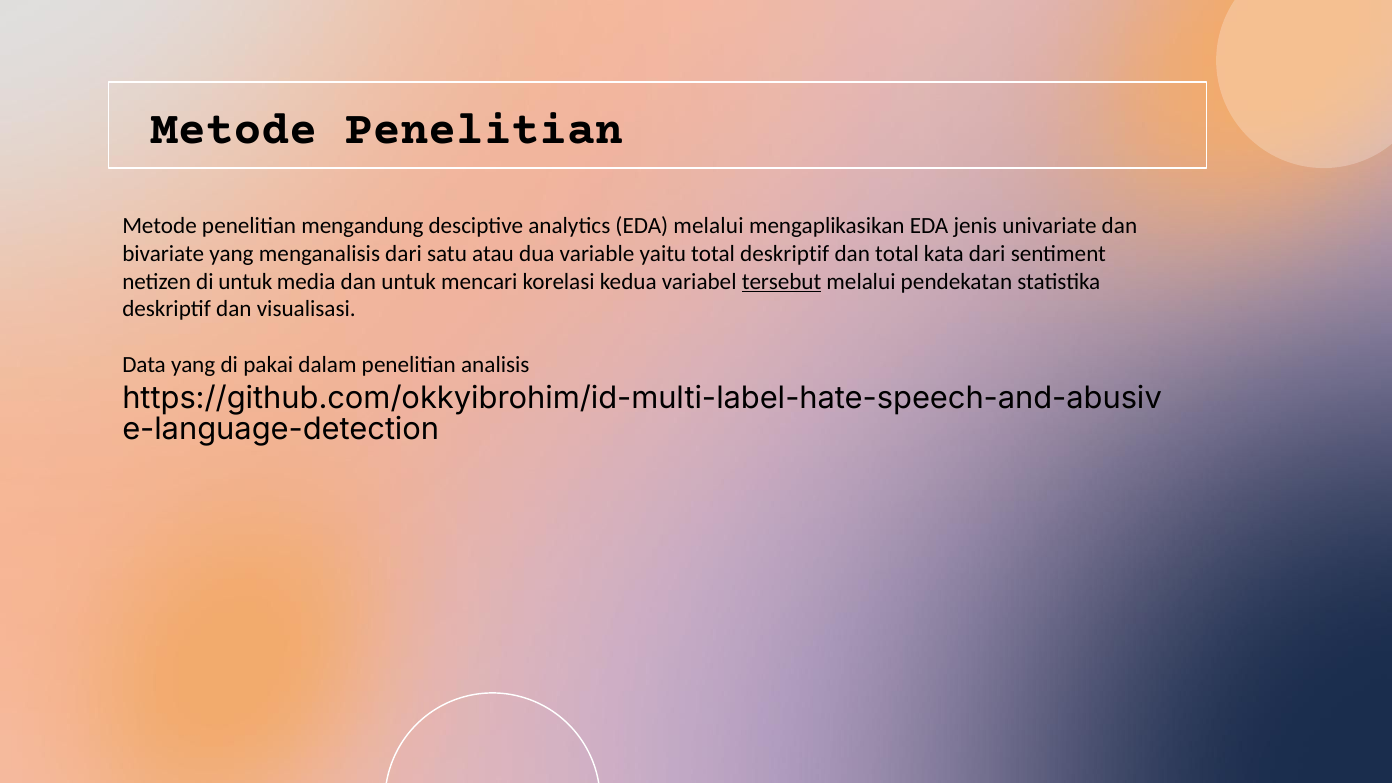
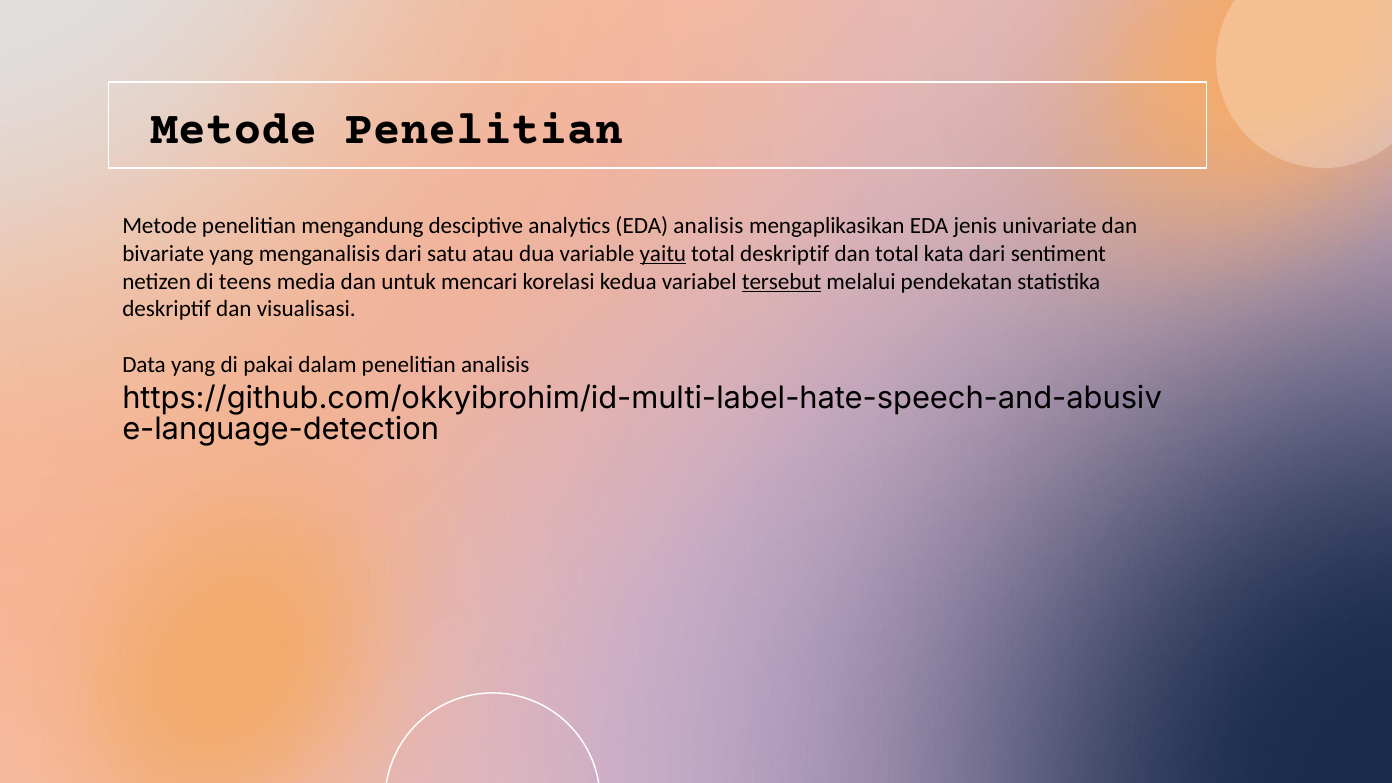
EDA melalui: melalui -> analisis (708, 226)
yaitu underline: none -> present (663, 254)
di untuk: untuk -> teens (245, 281)
